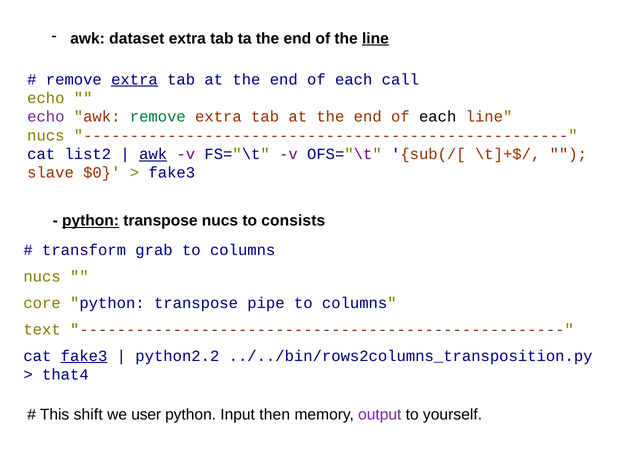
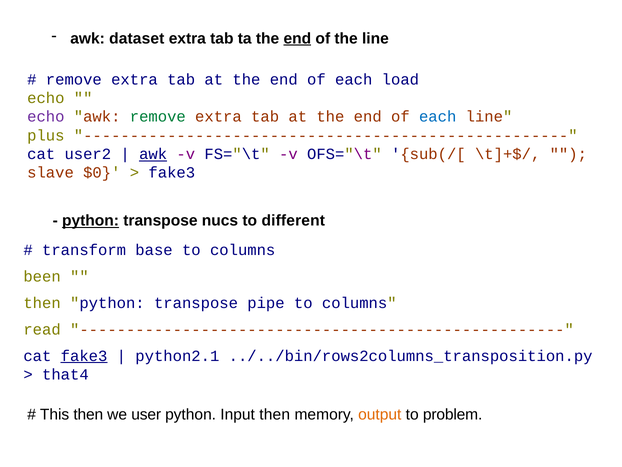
end underline: none -> present (297, 38)
line underline: present -> none (375, 38)
extra underline: present -> none (134, 79)
call: call -> load (400, 79)
each colour: black -> blue (438, 117)
nucs: nucs -> plus (46, 135)
list2: list2 -> user2 (88, 154)
consists: consists -> different (293, 220)
grab: grab -> base (154, 250)
nucs: nucs -> been (42, 276)
core: core -> then (42, 303)
text: text -> read (42, 329)
python2.2: python2.2 -> python2.1 (177, 356)
This shift: shift -> then (88, 414)
output colour: purple -> orange (380, 414)
yourself: yourself -> problem (453, 414)
